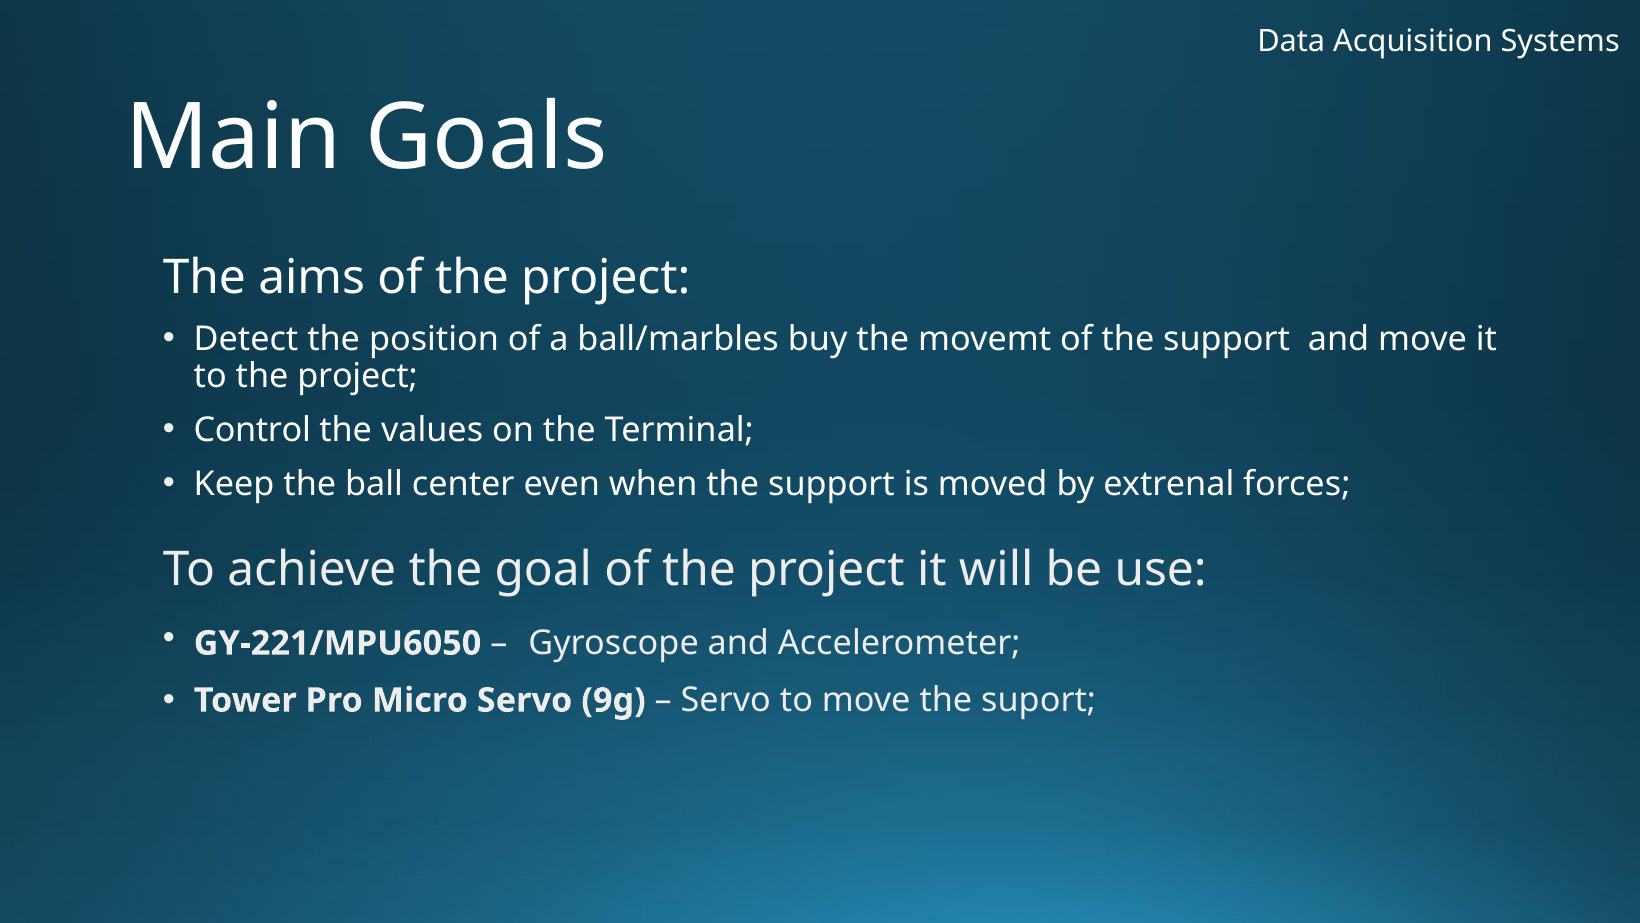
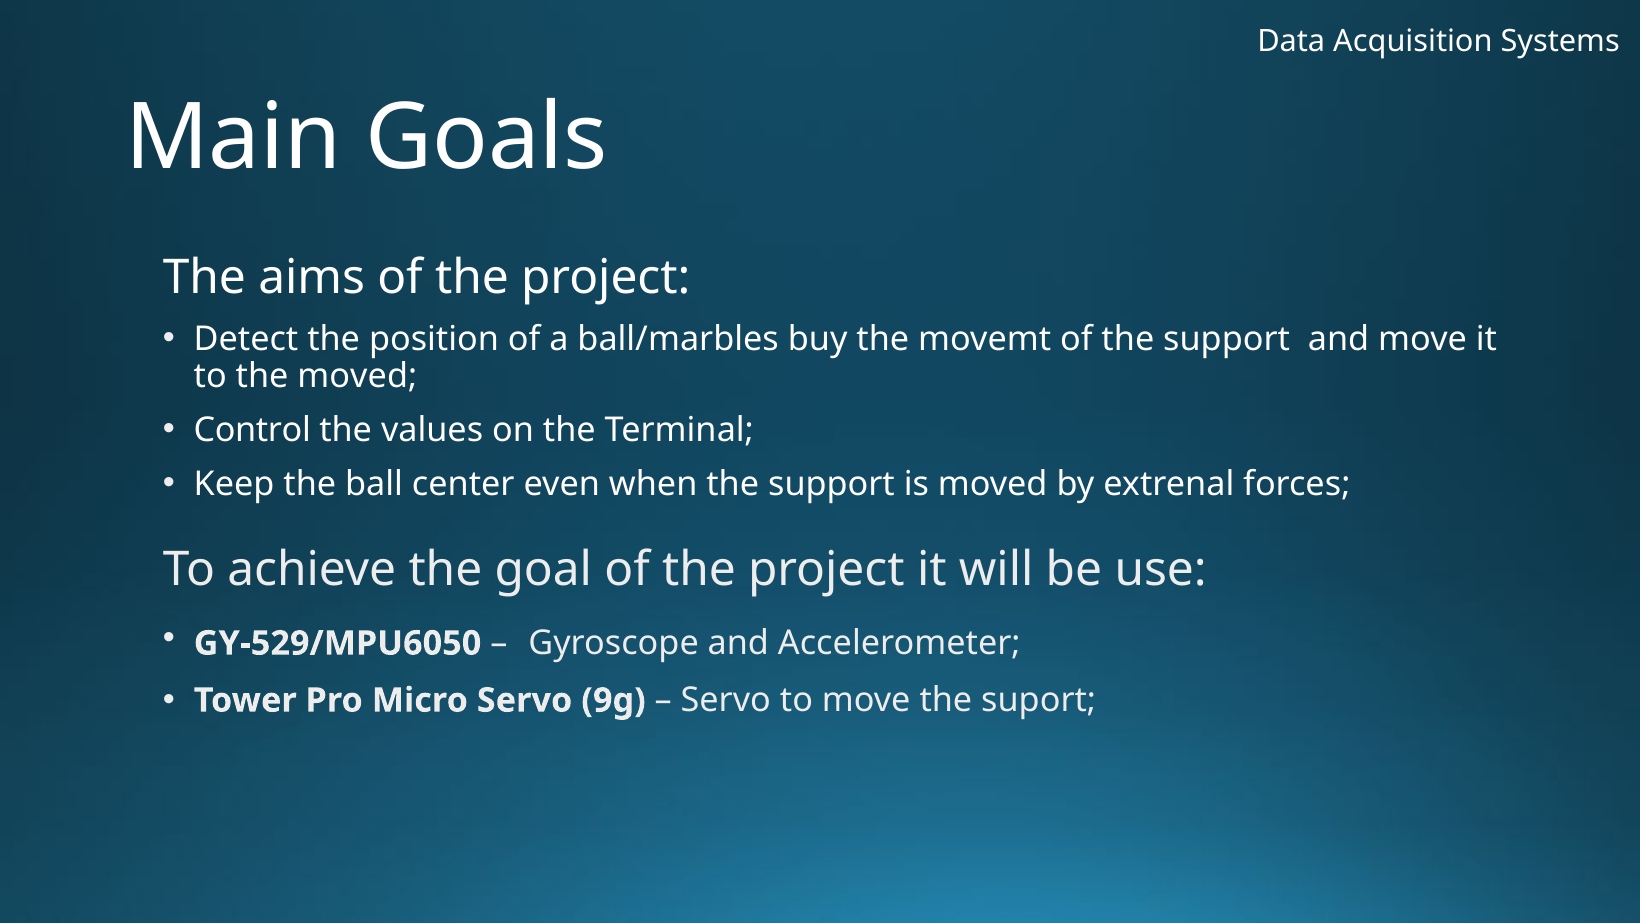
to the project: project -> moved (357, 376)
GY-221/MPU6050: GY-221/MPU6050 -> GY-529/MPU6050 (338, 643)
